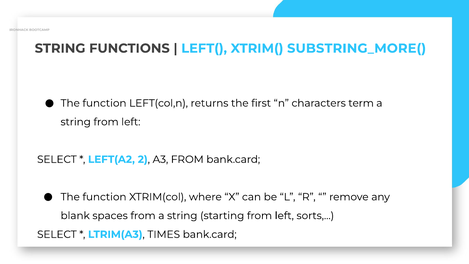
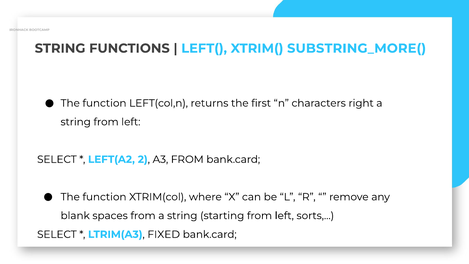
term: term -> right (361, 103)
TIMES: TIMES -> FIXED (164, 234)
